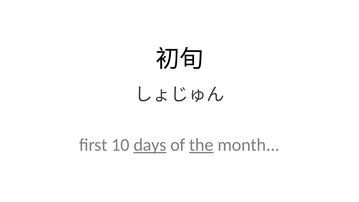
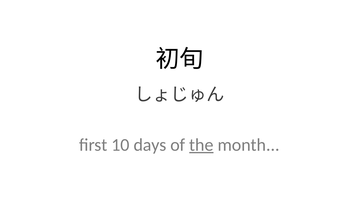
days underline: present -> none (150, 145)
